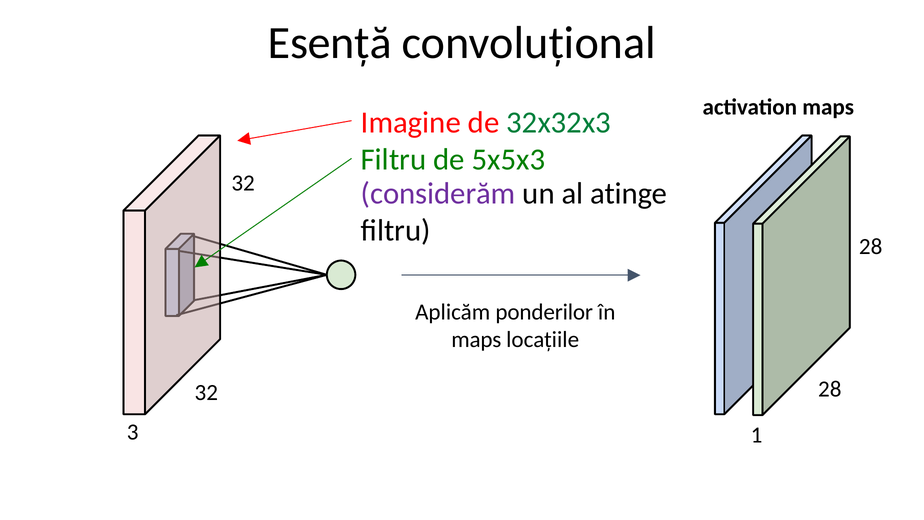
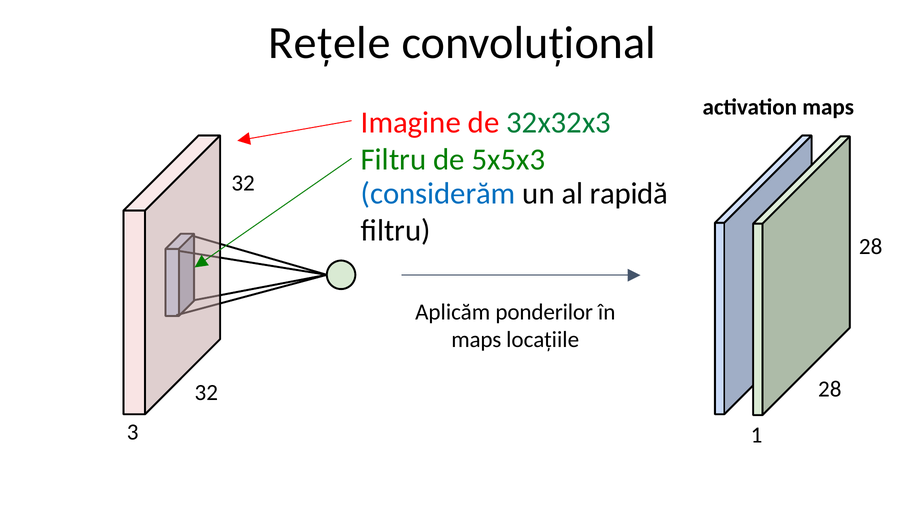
Esență: Esență -> Rețele (329, 43)
considerăm colour: purple -> blue (438, 194)
atinge: atinge -> rapidă (629, 194)
